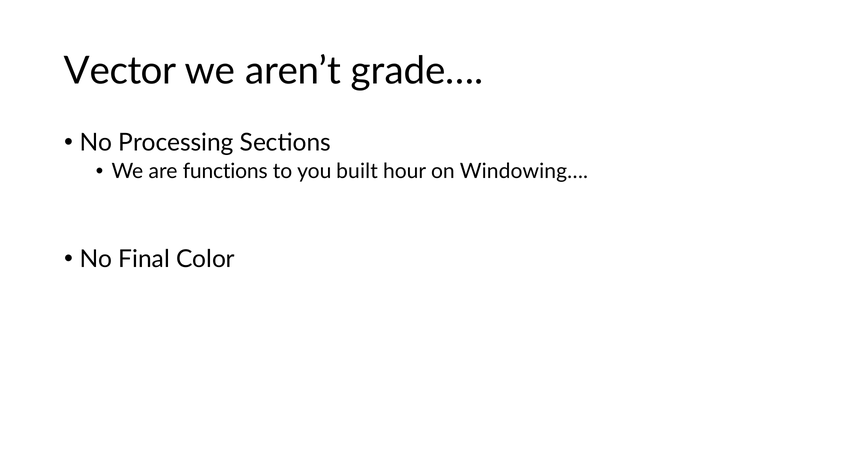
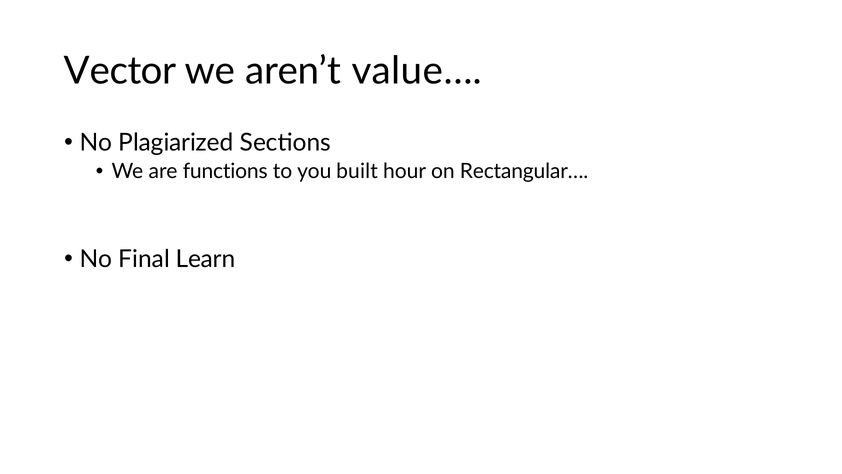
grade…: grade… -> value… (417, 71)
Processing: Processing -> Plagiarized (176, 142)
Windowing…: Windowing… -> Rectangular… (524, 171)
Color: Color -> Learn (206, 259)
